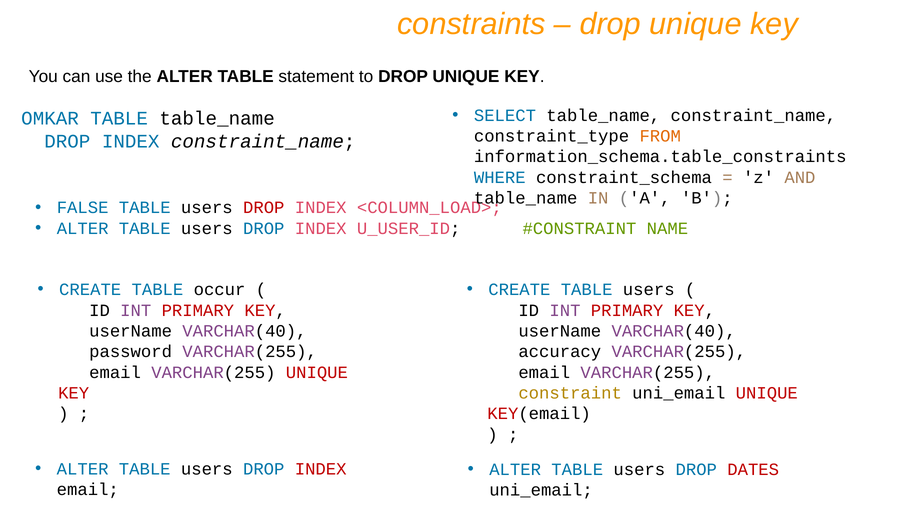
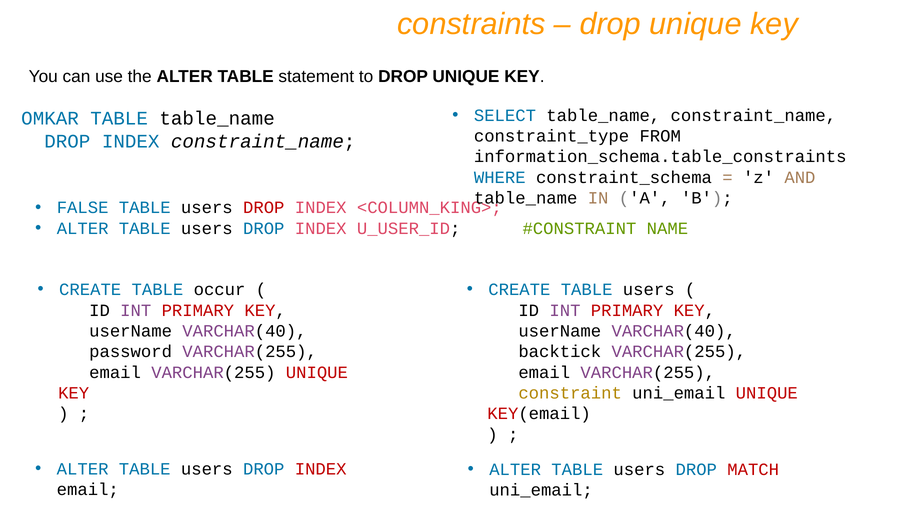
FROM colour: orange -> black (660, 136)
<COLUMN_LOAD>: <COLUMN_LOAD> -> <COLUMN_KING> (429, 208)
accuracy: accuracy -> backtick (560, 352)
DATES: DATES -> MATCH (753, 470)
